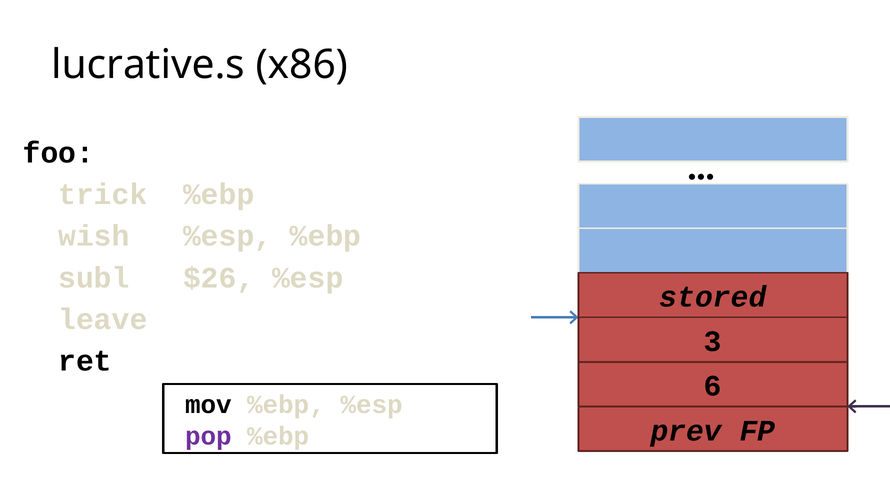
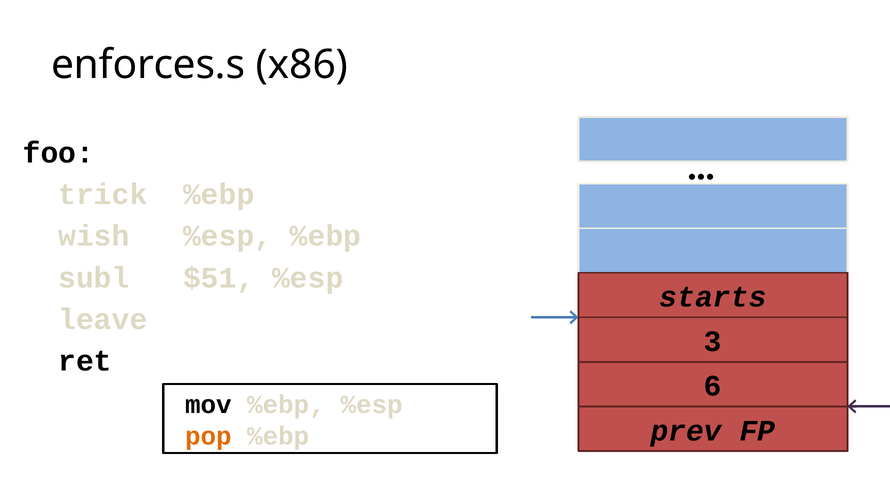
lucrative.s: lucrative.s -> enforces.s (148, 65)
$26: $26 -> $51 (219, 278)
stored: stored -> starts (713, 297)
pop colour: purple -> orange (208, 436)
